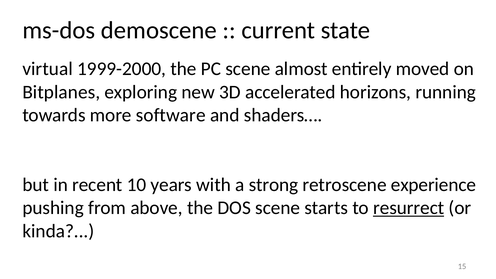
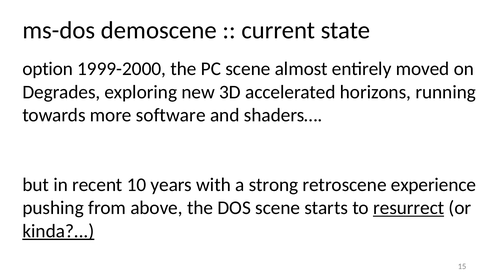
virtual: virtual -> option (48, 69)
Bitplanes: Bitplanes -> Degrades (61, 92)
kinda underline: none -> present (58, 231)
